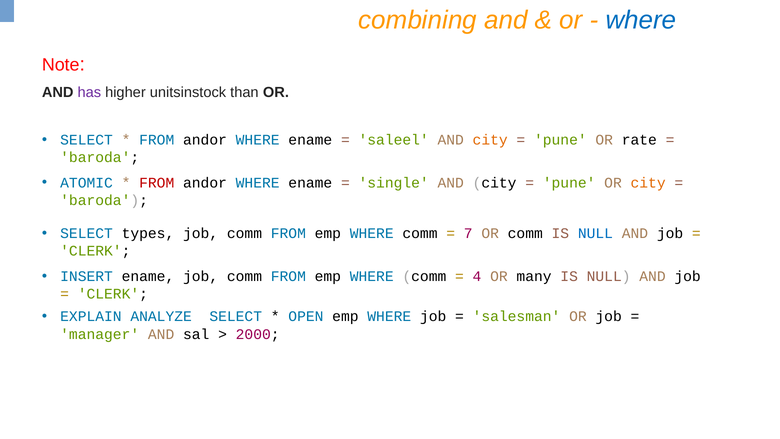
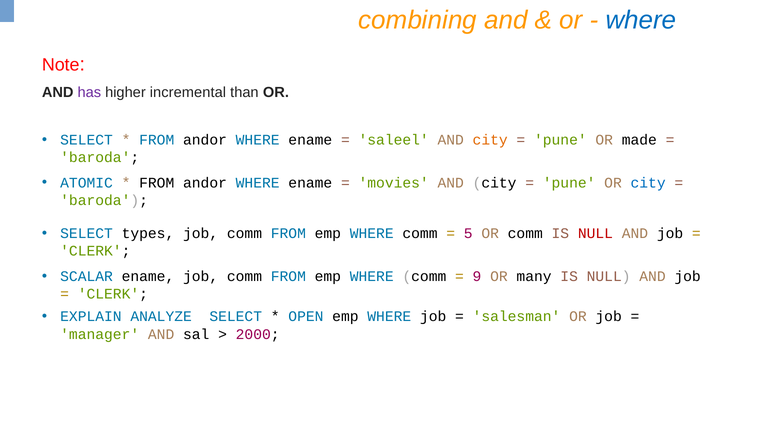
unitsinstock: unitsinstock -> incremental (188, 92)
rate: rate -> made (639, 140)
FROM colour: red -> black (157, 183)
single: single -> movies (394, 183)
city colour: orange -> blue (648, 183)
7: 7 -> 5 (468, 233)
NULL colour: blue -> red (595, 233)
INSERT: INSERT -> SCALAR (87, 276)
4: 4 -> 9 (477, 276)
